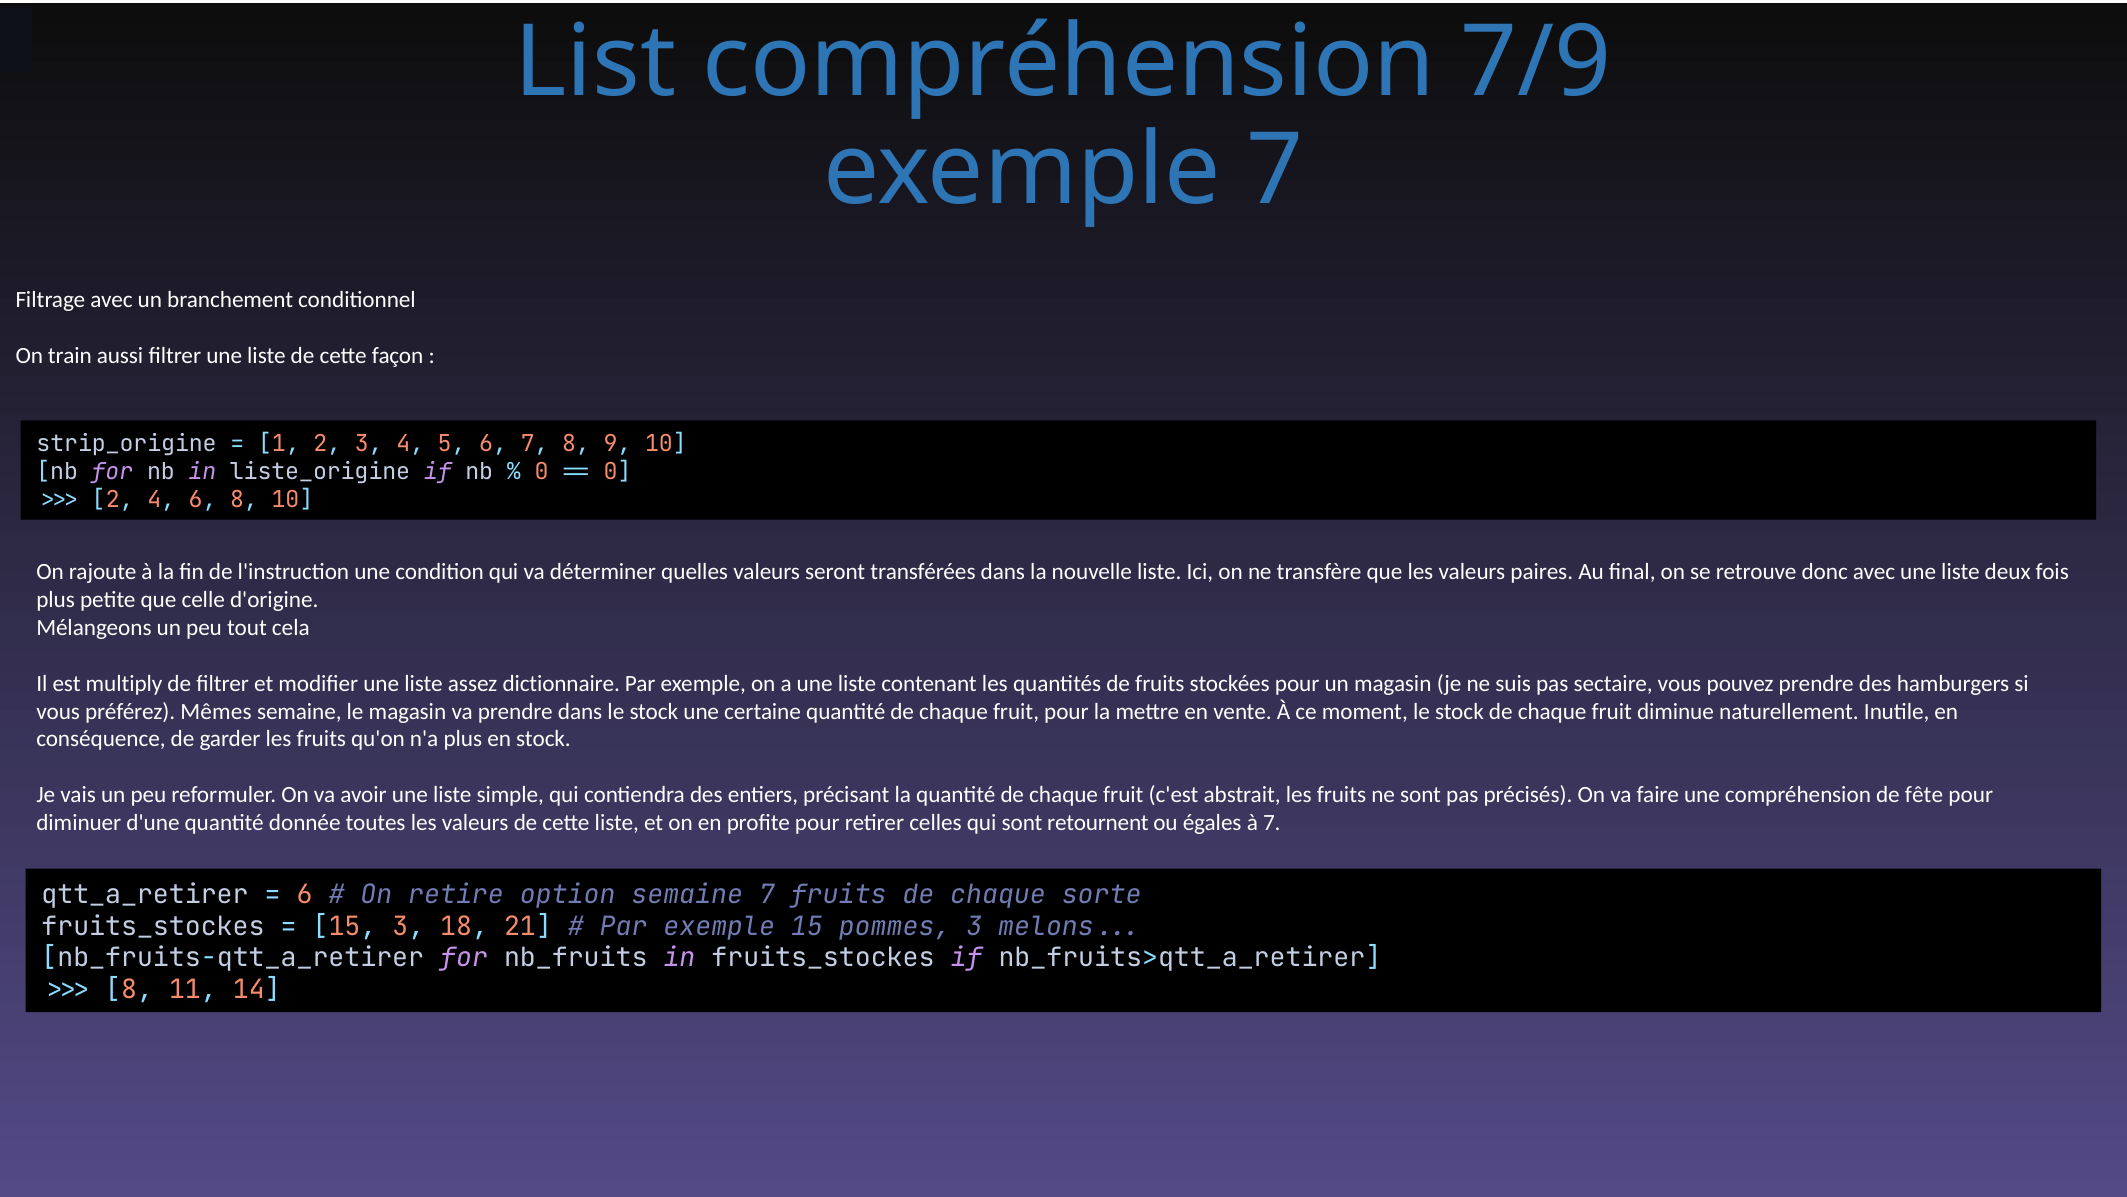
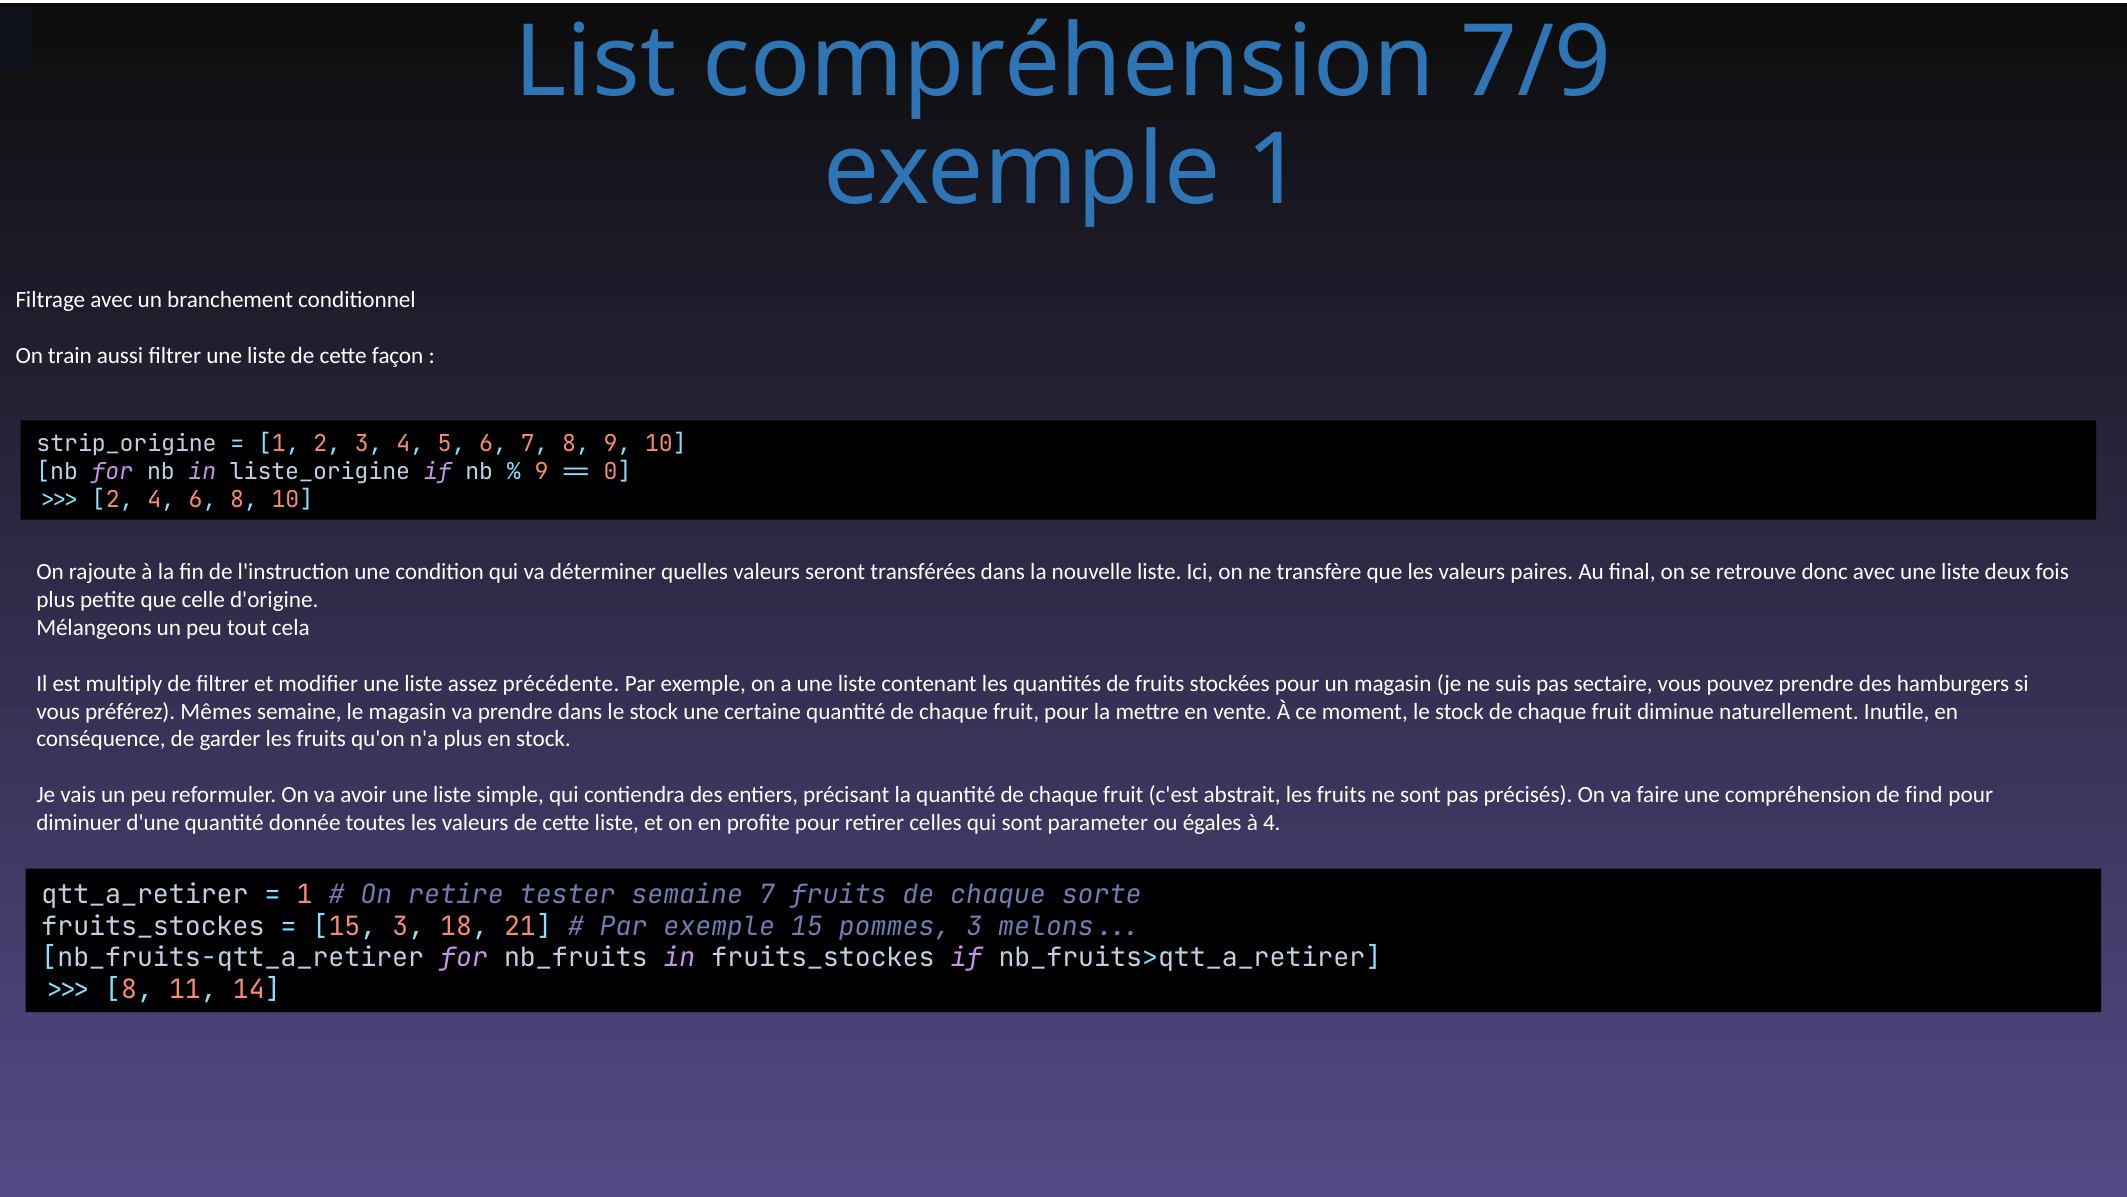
exemple 7: 7 -> 1 (1275, 170)
0: 0 -> 9 (542, 471)
dictionnaire: dictionnaire -> précédente (561, 683)
fête: fête -> find (1924, 795)
retournent: retournent -> parameter (1098, 823)
à 7: 7 -> 4 (1272, 823)
6: 6 -> 1 (305, 894)
option: option -> tester (568, 894)
